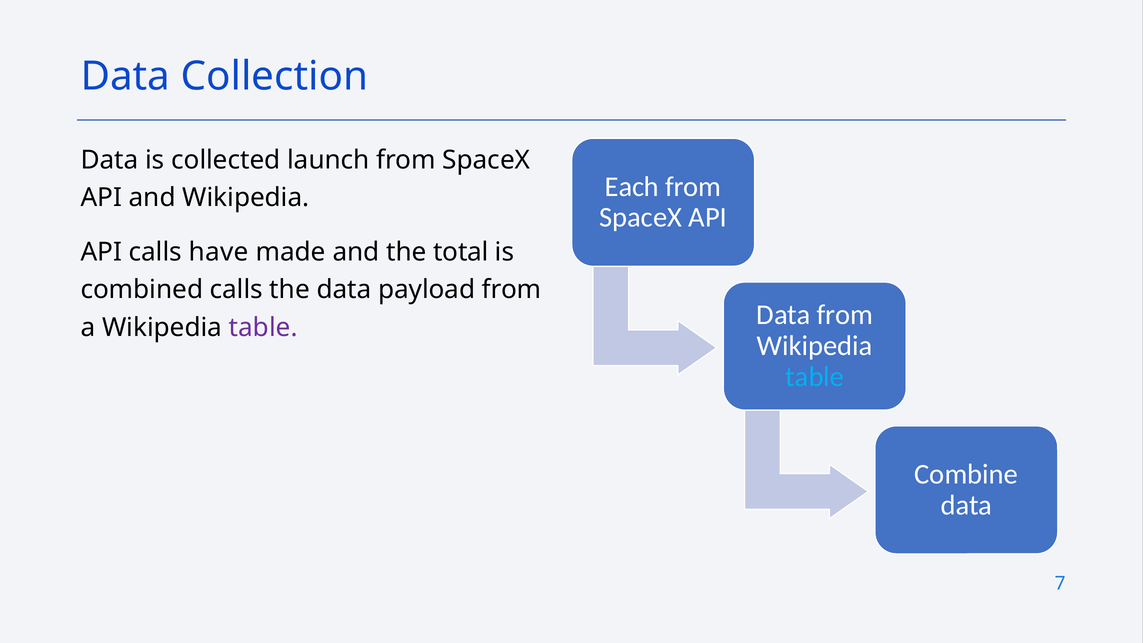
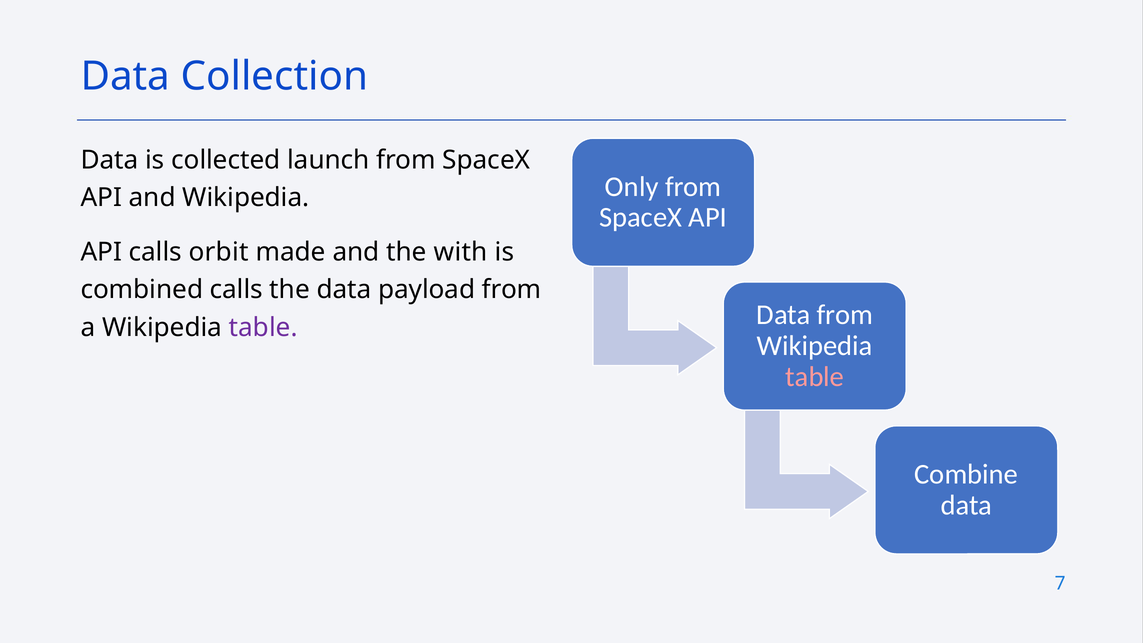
Each: Each -> Only (632, 187)
have: have -> orbit (219, 252)
total: total -> with (461, 252)
table colour: light blue -> pink (815, 377)
